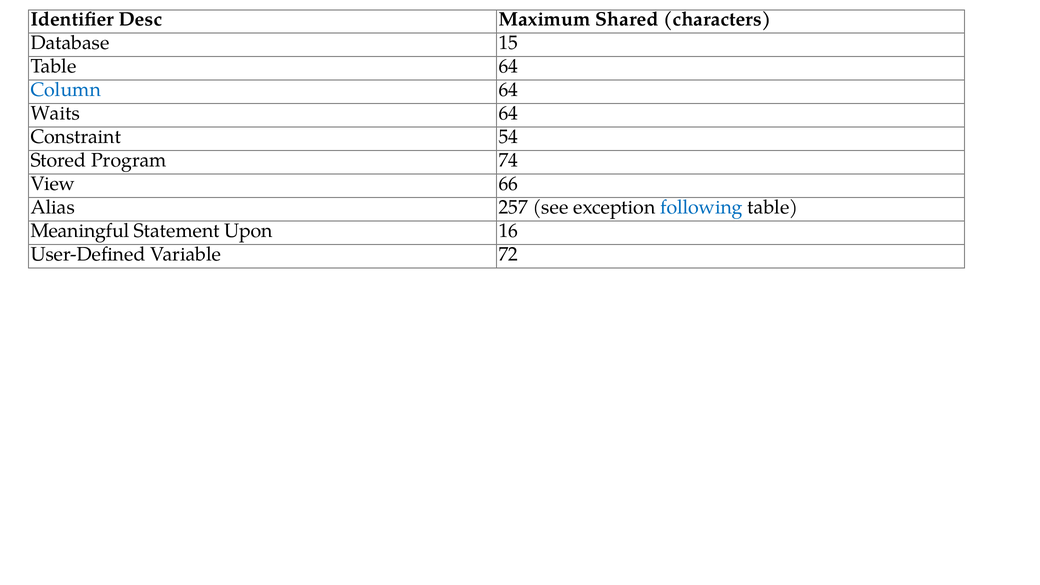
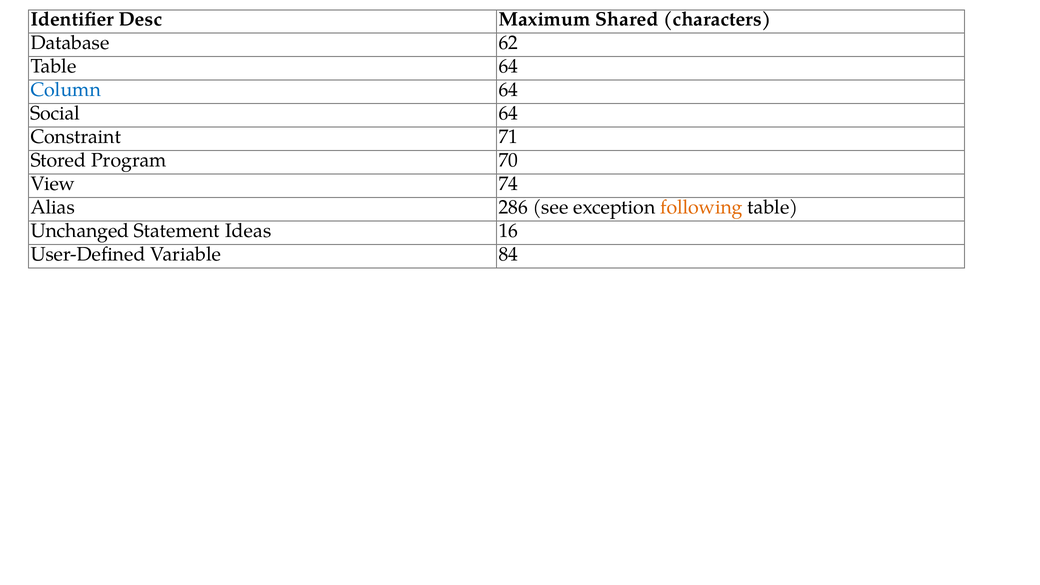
15: 15 -> 62 (508, 43)
Waits: Waits -> Social (55, 113)
54: 54 -> 71 (508, 137)
74: 74 -> 70 (508, 160)
66: 66 -> 74 (508, 184)
257: 257 -> 286 (513, 207)
following colour: blue -> orange (702, 207)
Meaningful: Meaningful -> Unchanged (80, 231)
Upon: Upon -> Ideas (248, 231)
72: 72 -> 84 (508, 254)
